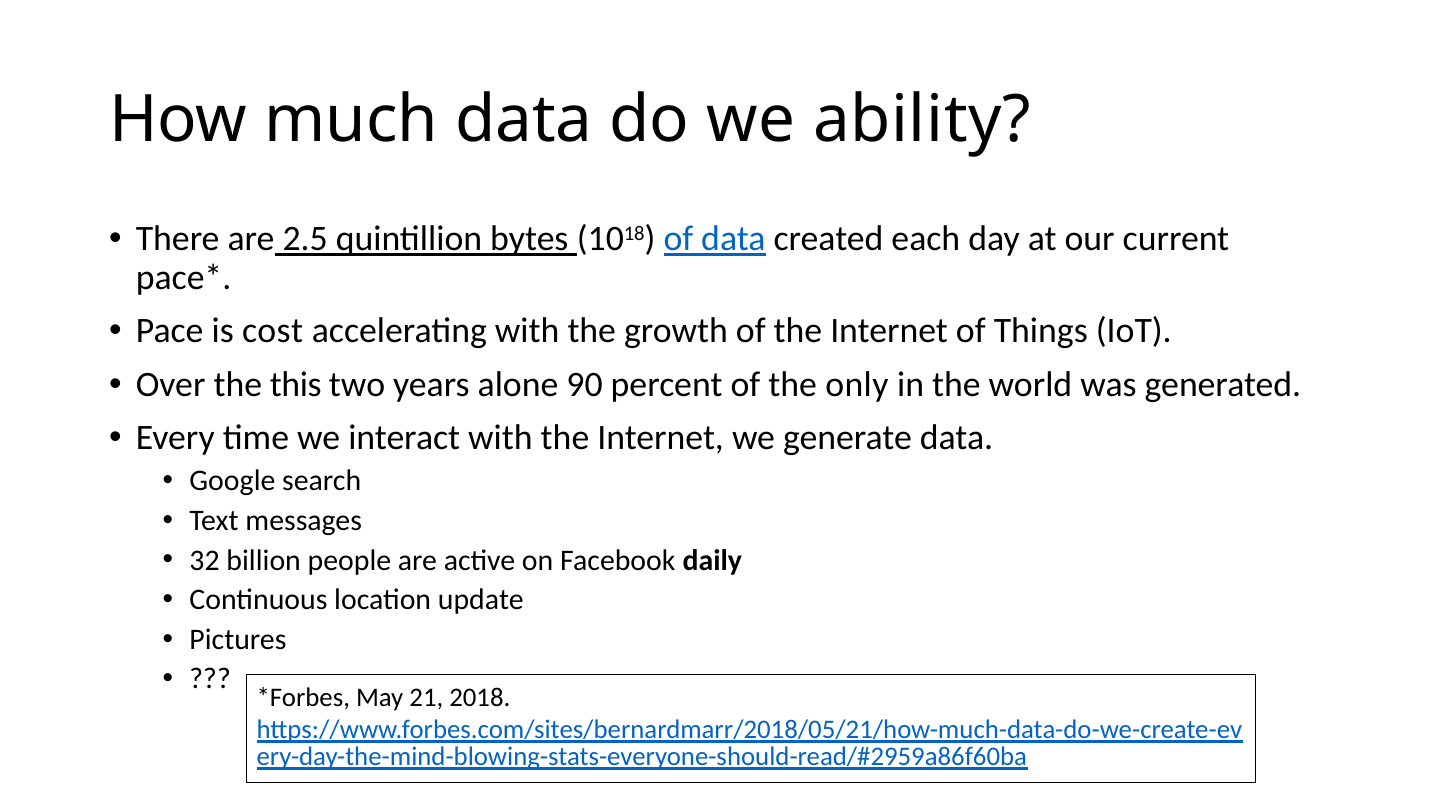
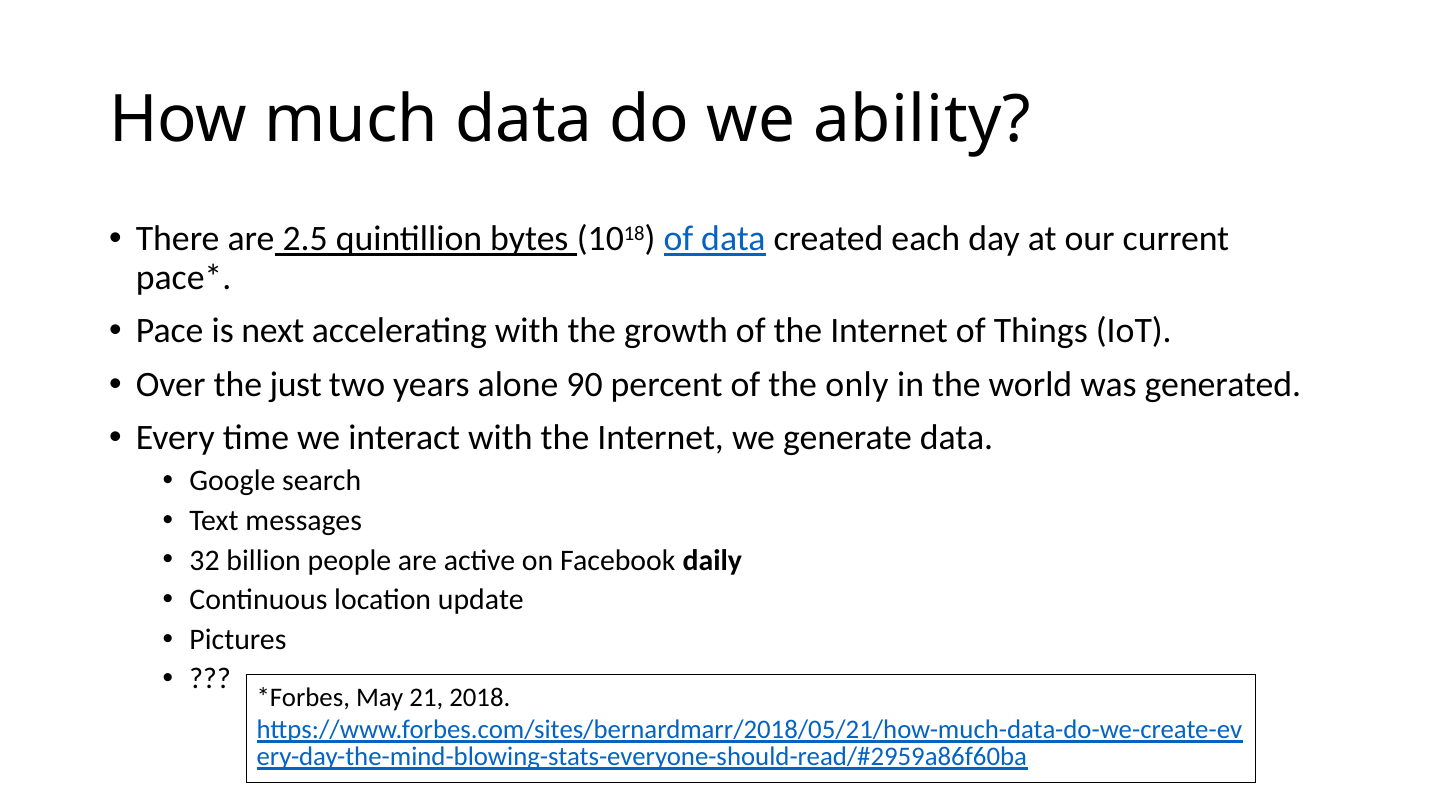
cost: cost -> next (273, 331)
this: this -> just (296, 385)
